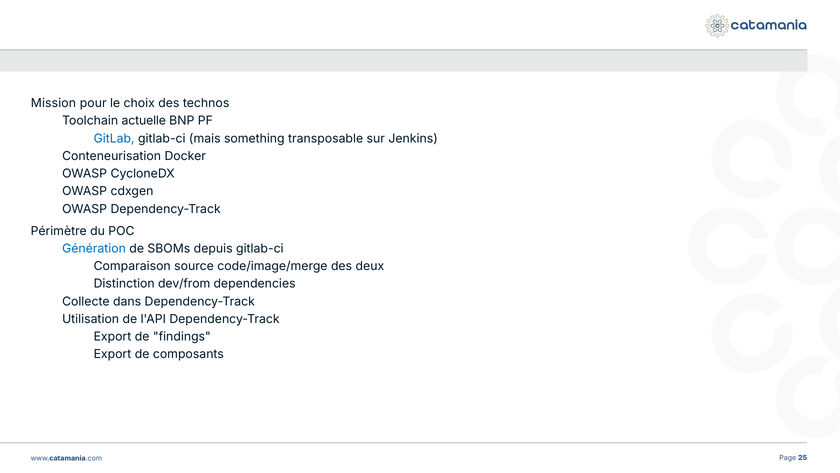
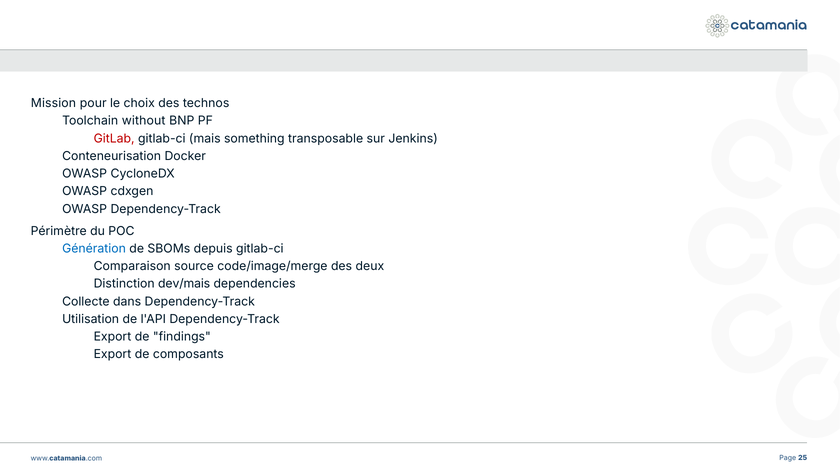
actuelle: actuelle -> without (144, 121)
GitLab colour: blue -> red (114, 138)
dev/from: dev/from -> dev/mais (184, 284)
